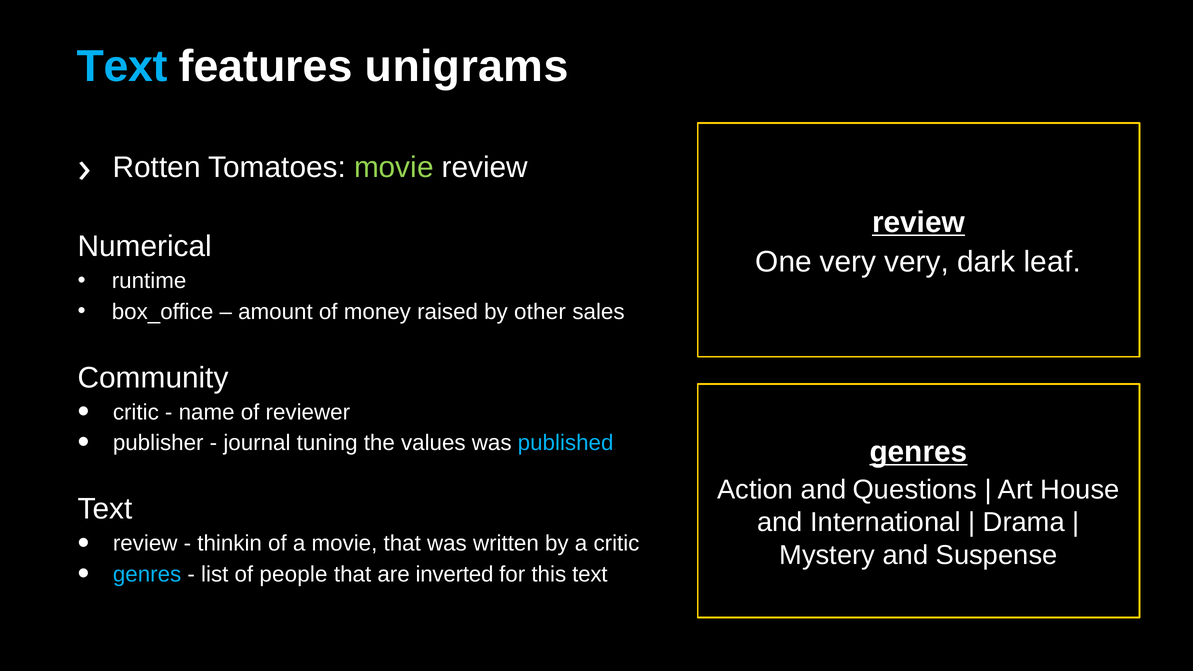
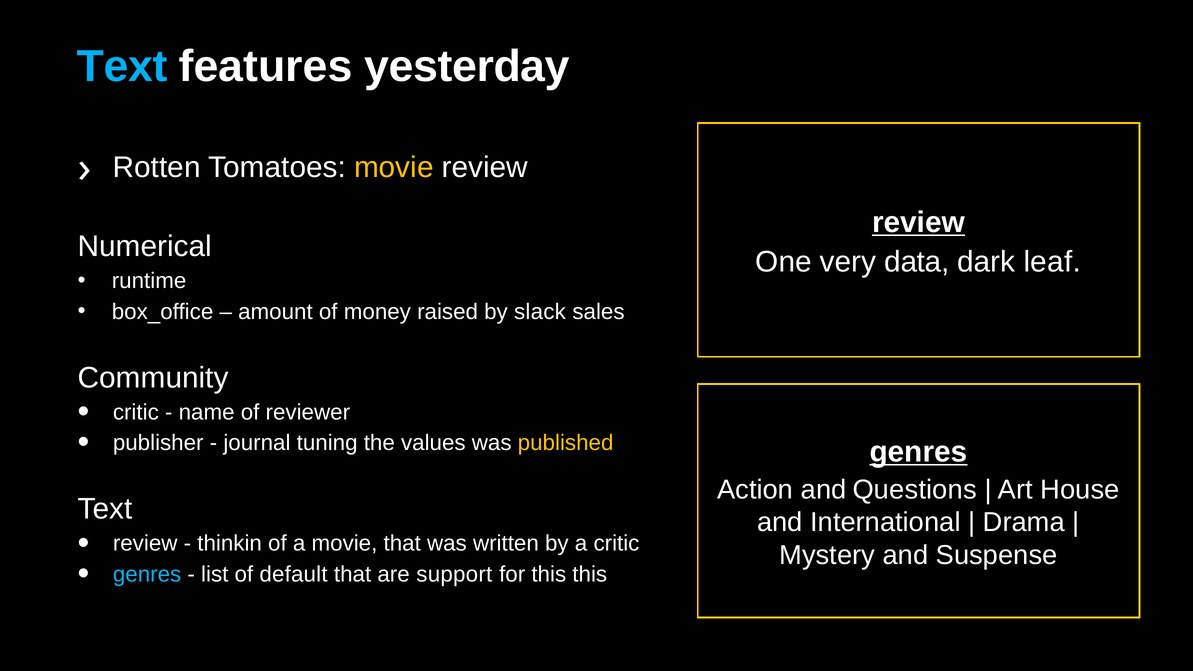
unigrams: unigrams -> yesterday (467, 66)
movie colour: light green -> yellow (394, 168)
very very: very -> data (917, 262)
other: other -> slack (540, 312)
published colour: light blue -> yellow (566, 443)
people: people -> default (293, 574)
inverted: inverted -> support (454, 574)
this text: text -> this (590, 574)
